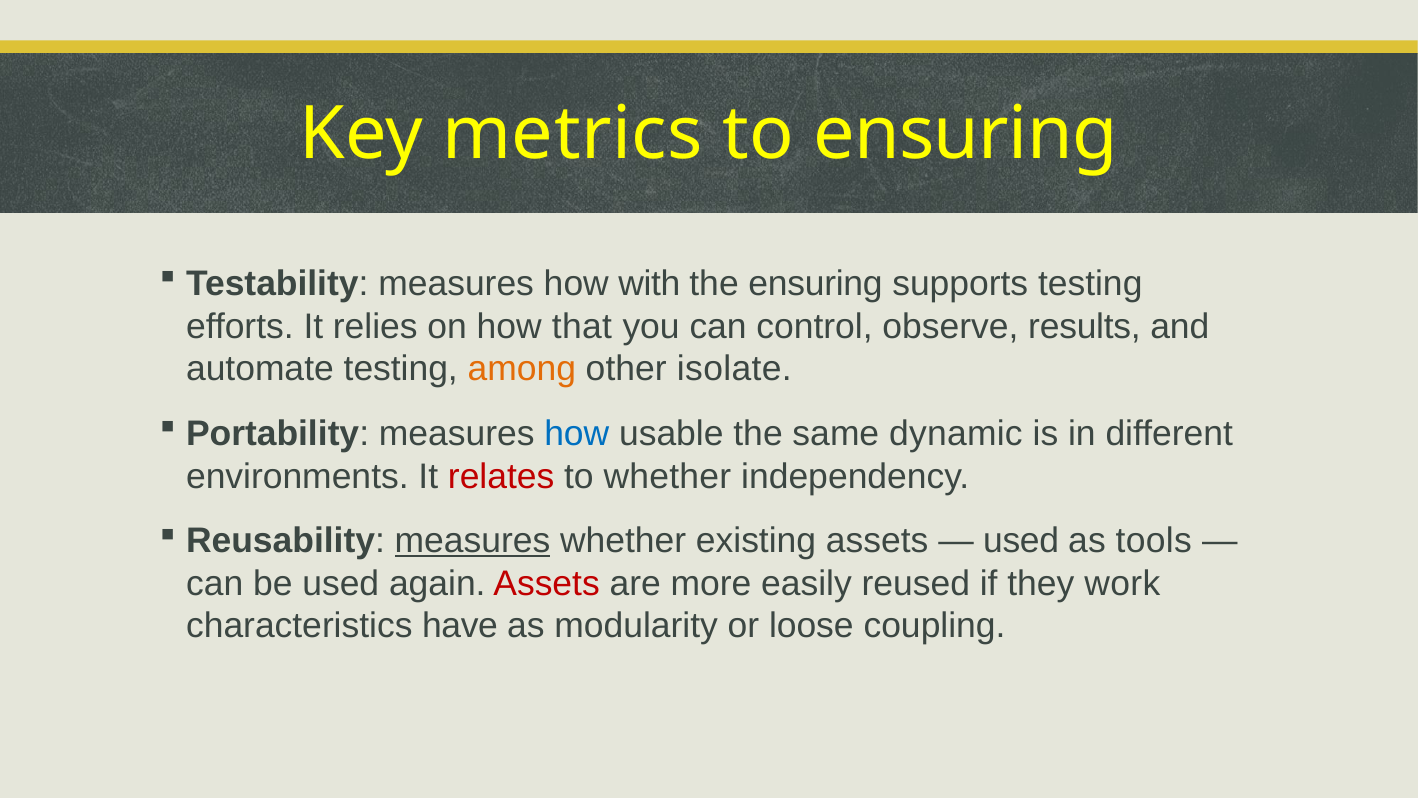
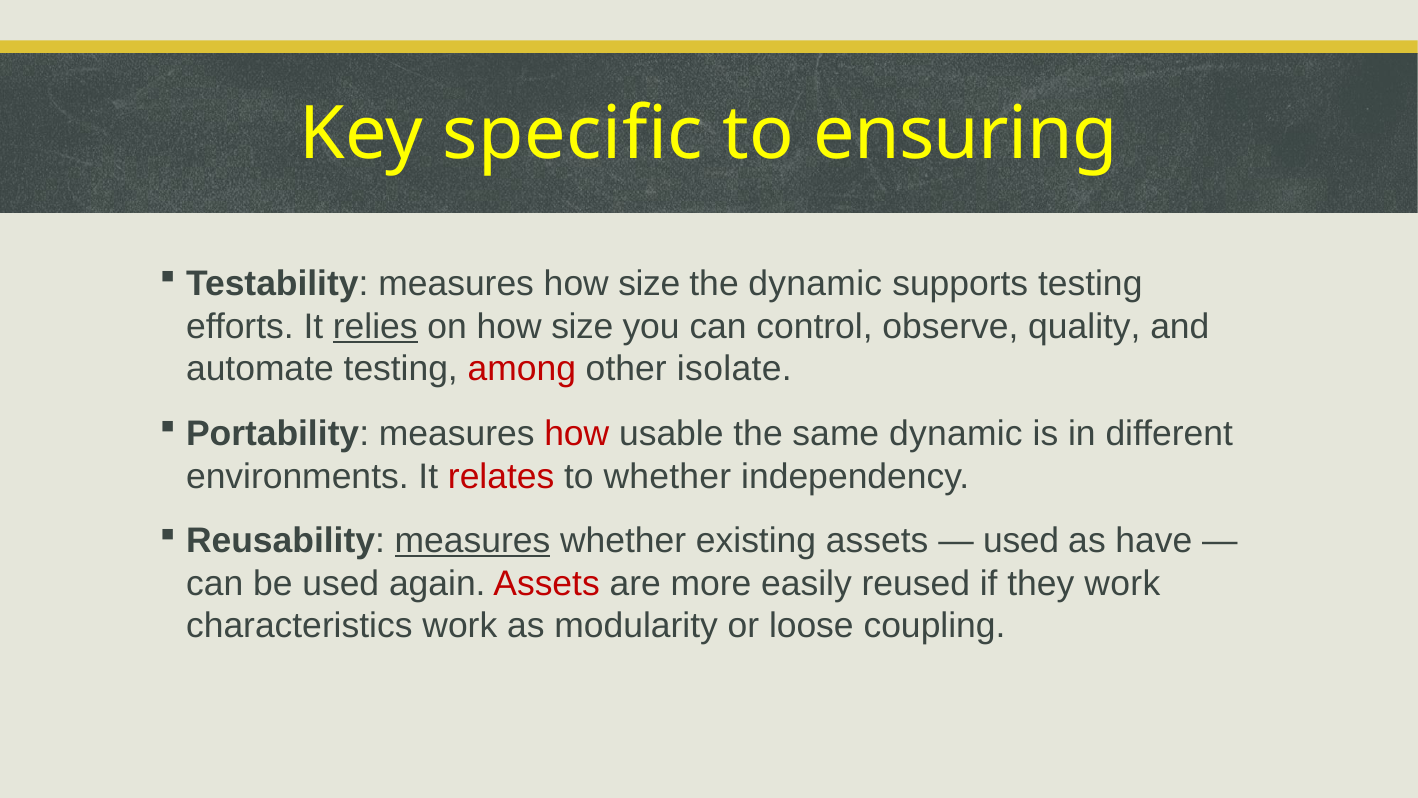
metrics: metrics -> specific (573, 134)
measures how with: with -> size (649, 284)
the ensuring: ensuring -> dynamic (815, 284)
relies underline: none -> present (375, 326)
on how that: that -> size (582, 326)
results: results -> quality (1084, 326)
among colour: orange -> red (522, 369)
how colour: blue -> red (577, 434)
tools: tools -> have (1154, 541)
characteristics have: have -> work (460, 626)
